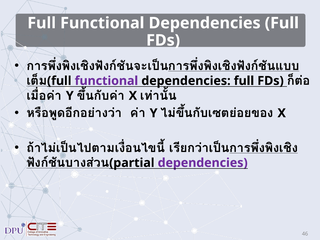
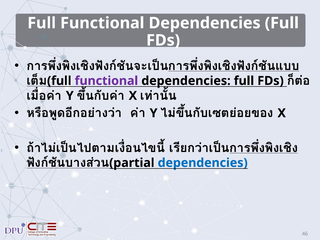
dependencies colour: purple -> blue (203, 163)
